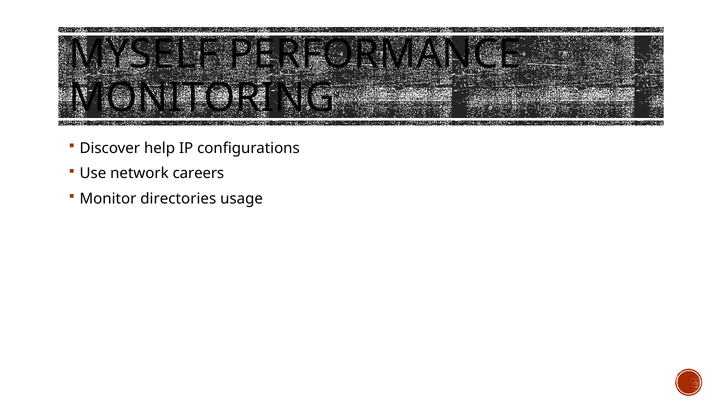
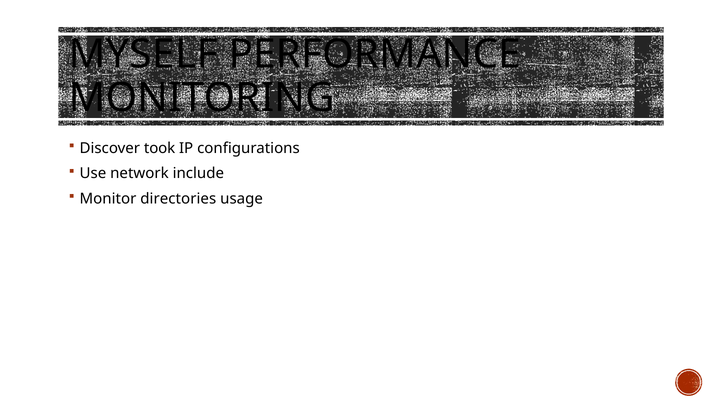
help: help -> took (160, 148)
careers: careers -> include (198, 173)
